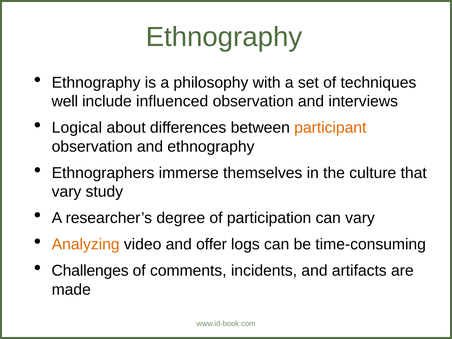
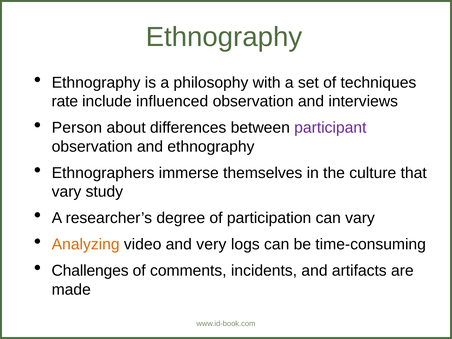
well: well -> rate (65, 101)
Logical: Logical -> Person (77, 128)
participant colour: orange -> purple (330, 128)
offer: offer -> very (211, 244)
